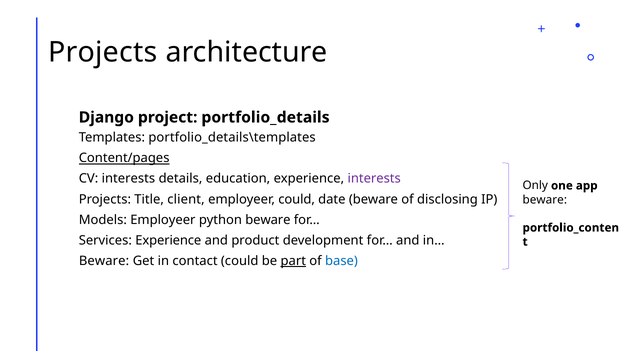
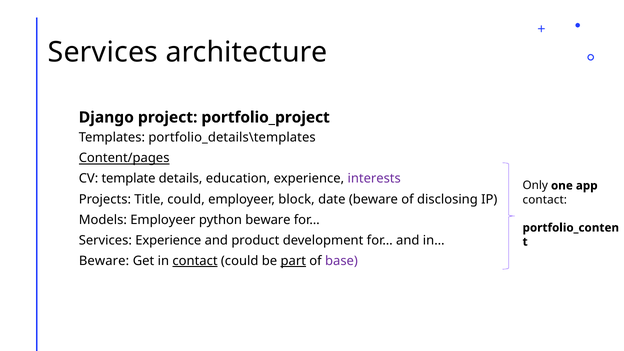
Projects: Projects -> Services (103, 52)
portfolio_details: portfolio_details -> portfolio_project (266, 117)
CV interests: interests -> template (128, 179)
Title client: client -> could (186, 199)
employeer could: could -> block (296, 199)
beware: beware -> contact (545, 200)
contact underline: none -> present (195, 261)
base colour: blue -> purple (341, 261)
